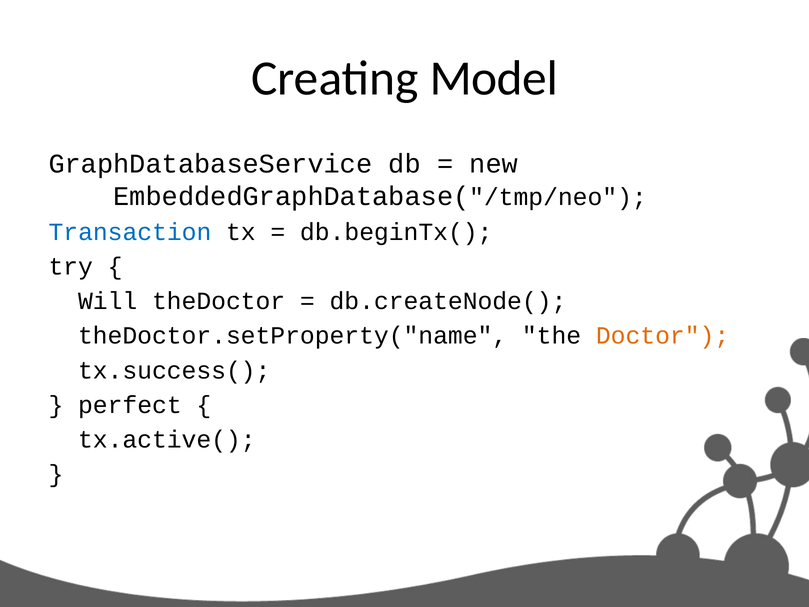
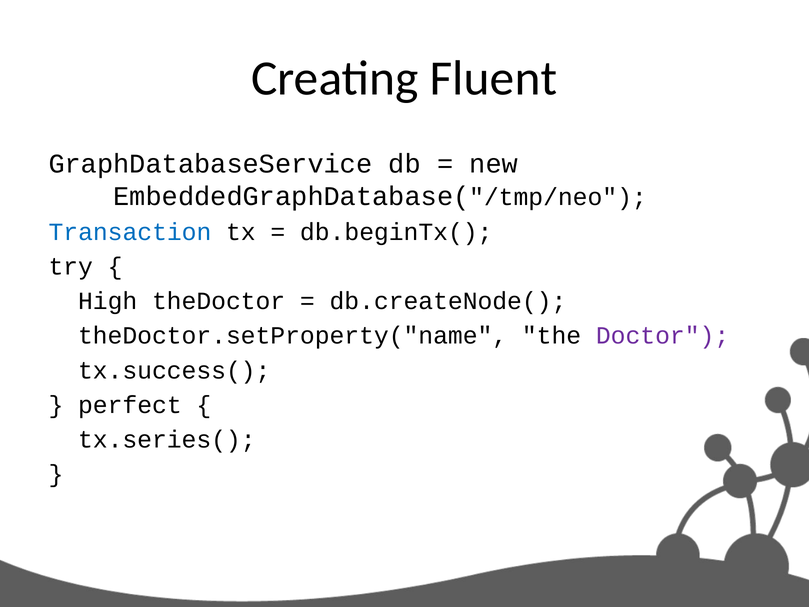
Model: Model -> Fluent (493, 78)
Will: Will -> High (108, 301)
Doctor colour: orange -> purple (663, 336)
tx.active(: tx.active( -> tx.series( (167, 439)
